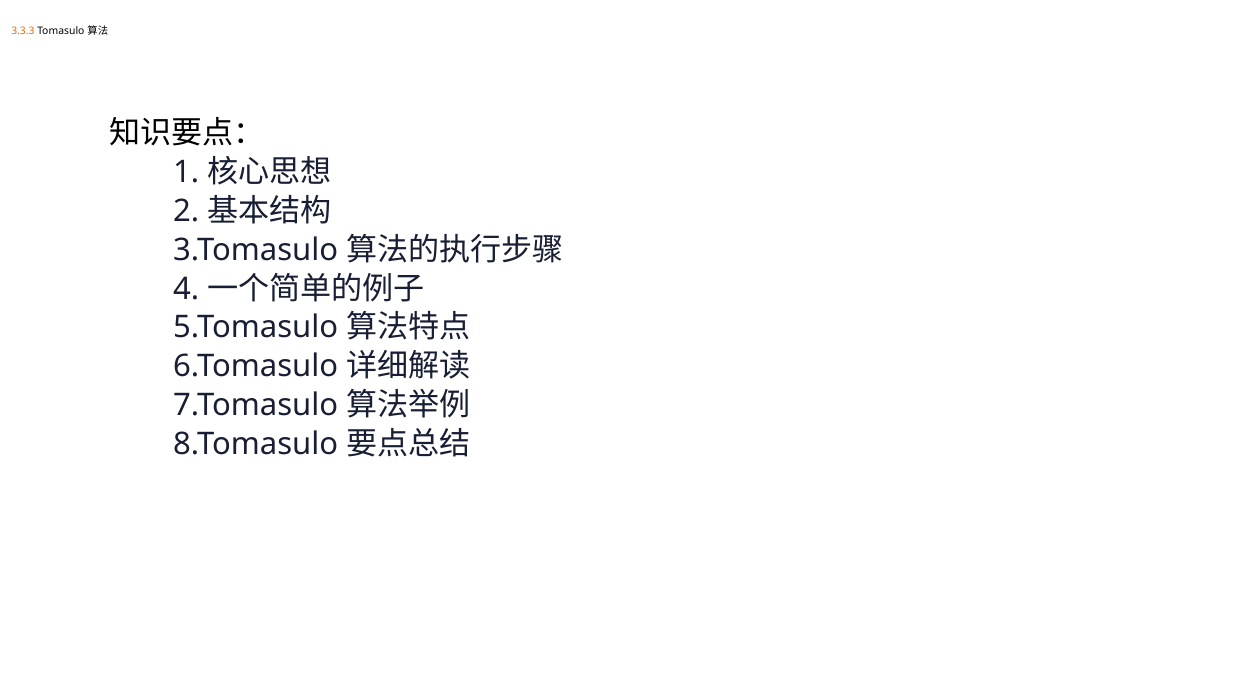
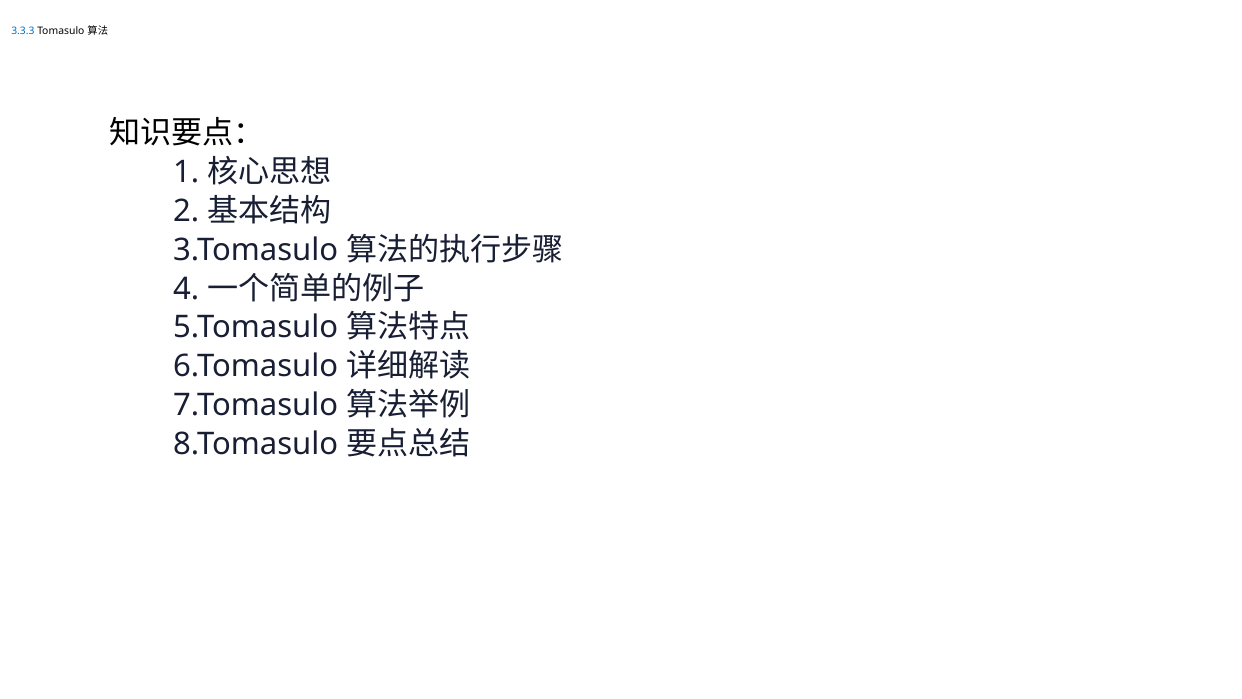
3.3.3 colour: orange -> blue (23, 31)
